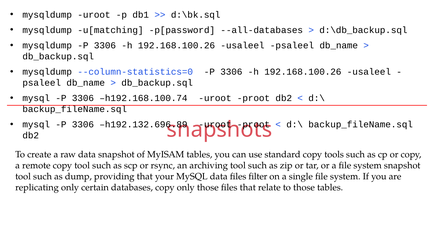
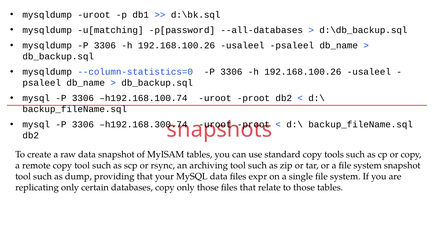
h192.132.696.89: h192.132.696.89 -> h192.168.300.74 (143, 125)
filter: filter -> expr (258, 176)
